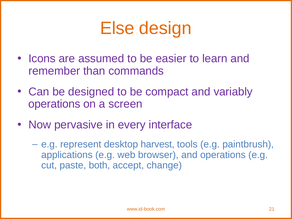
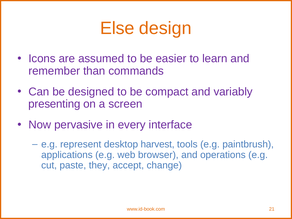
operations: operations -> presenting (54, 104)
both: both -> they (99, 165)
